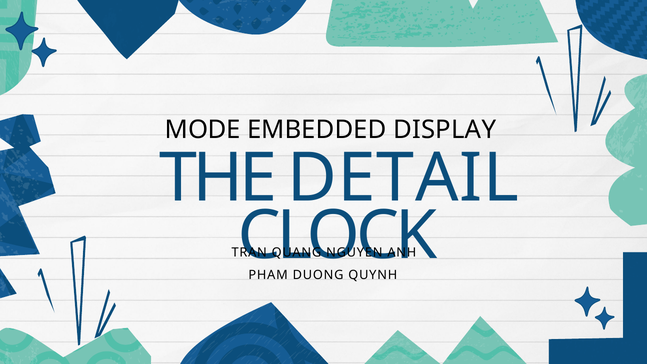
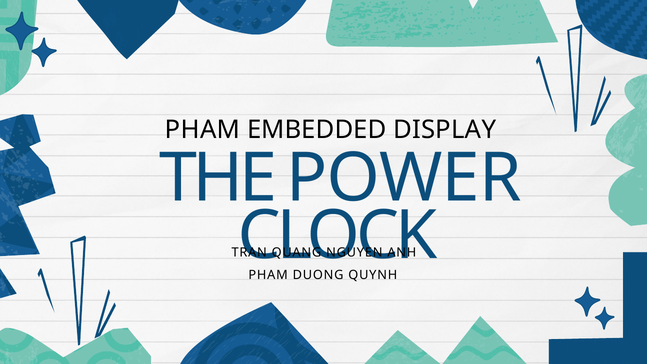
MODE: MODE -> PHAM (203, 130)
DETAIL: DETAIL -> POWER (404, 178)
